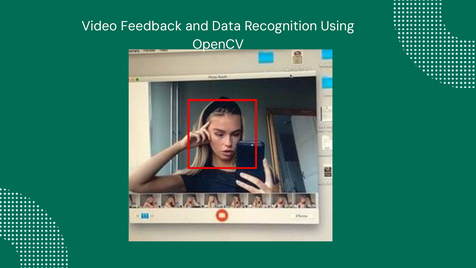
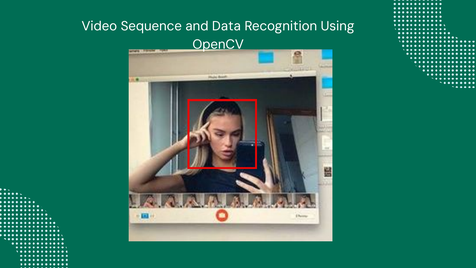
Feedback: Feedback -> Sequence (151, 26)
